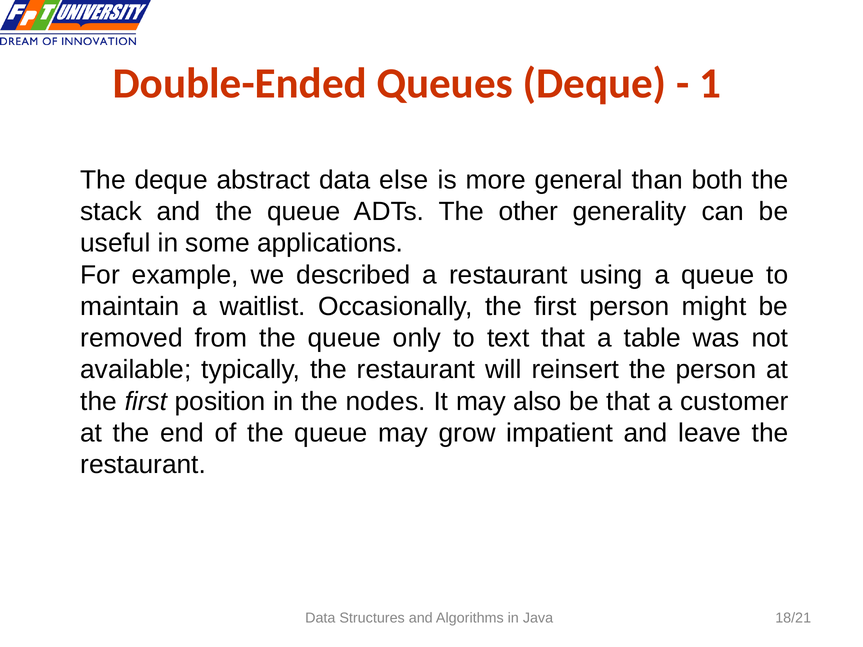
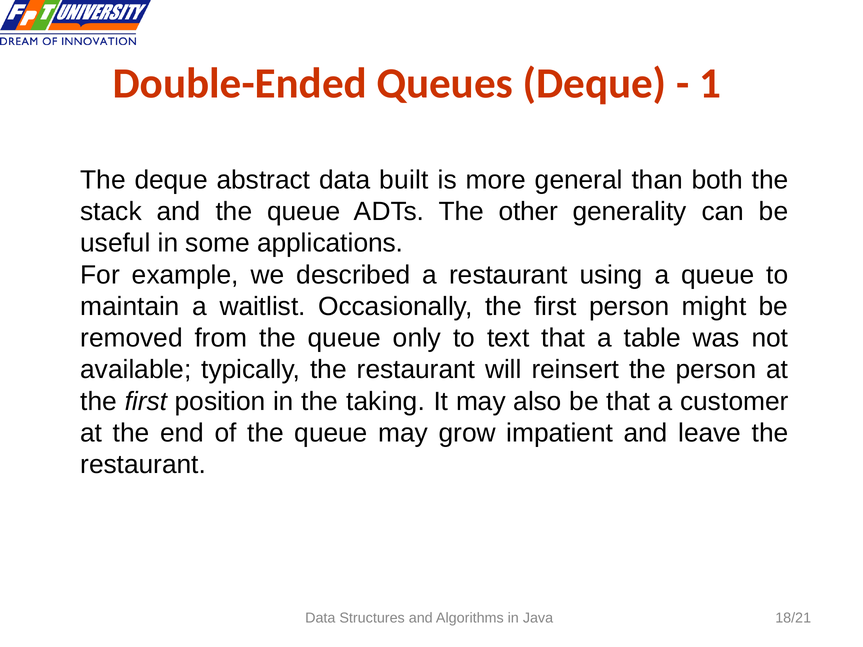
else: else -> built (404, 180)
nodes: nodes -> taking (386, 402)
